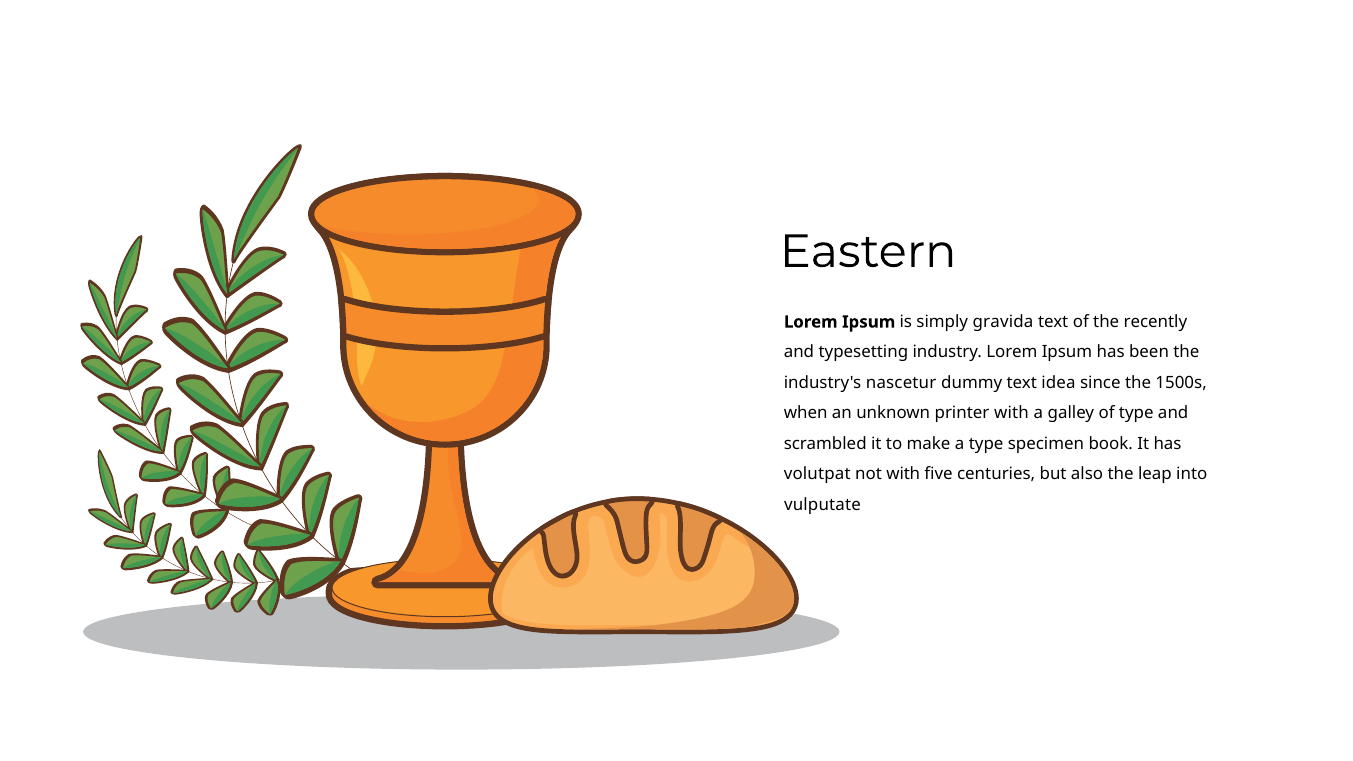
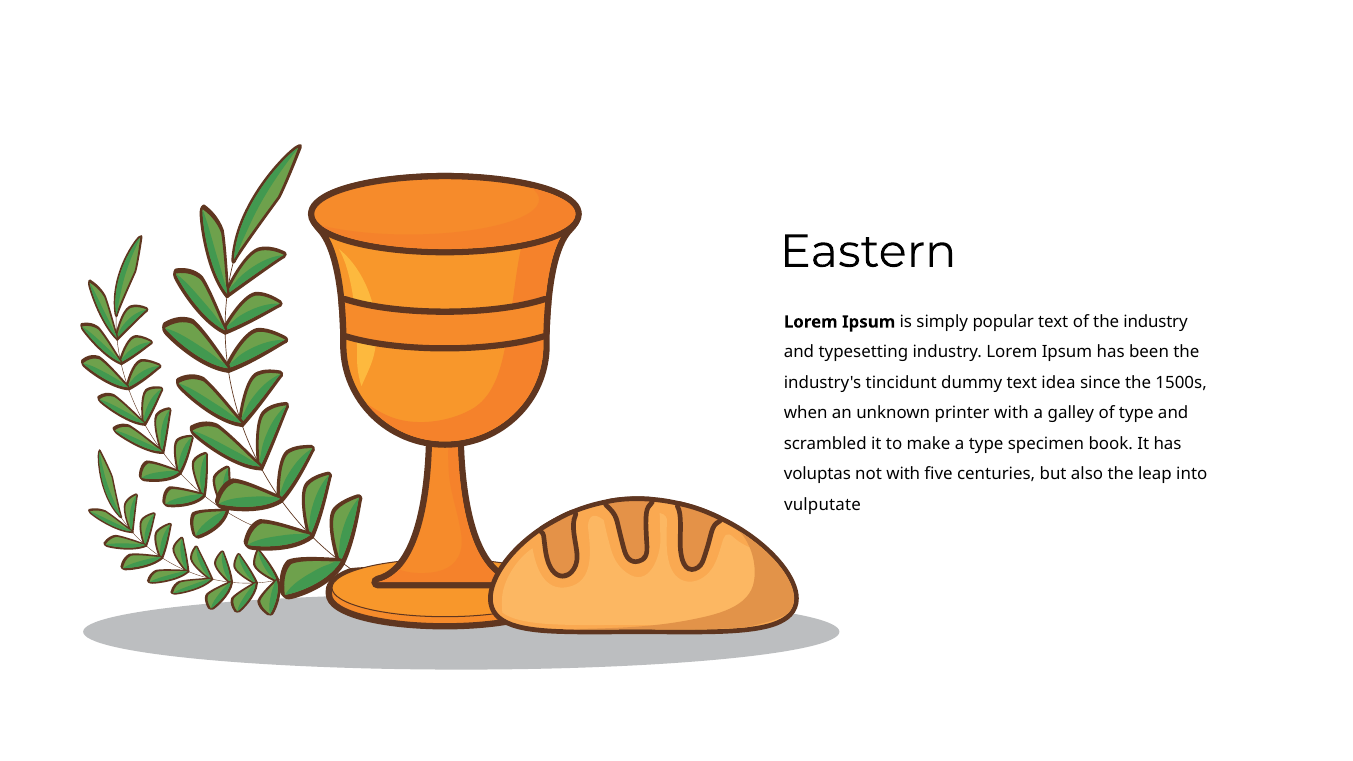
gravida: gravida -> popular (1003, 322)
the recently: recently -> industry (1155, 322)
nascetur: nascetur -> tincidunt (901, 383)
volutpat: volutpat -> voluptas (817, 474)
